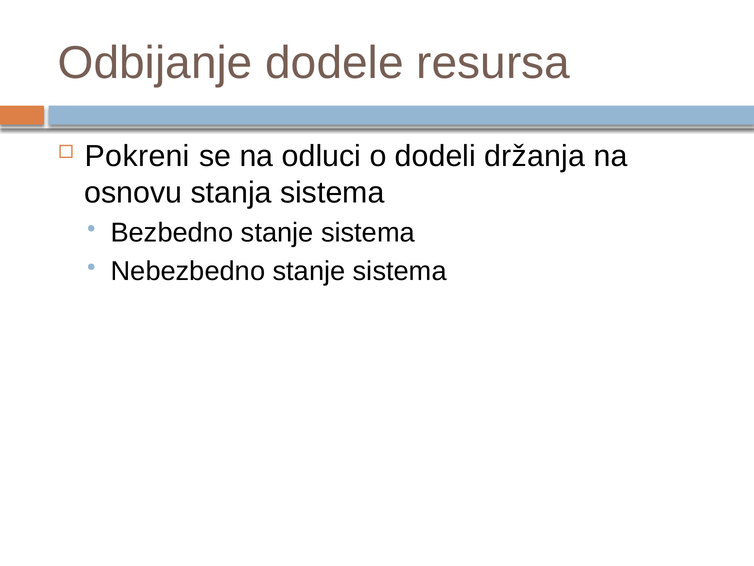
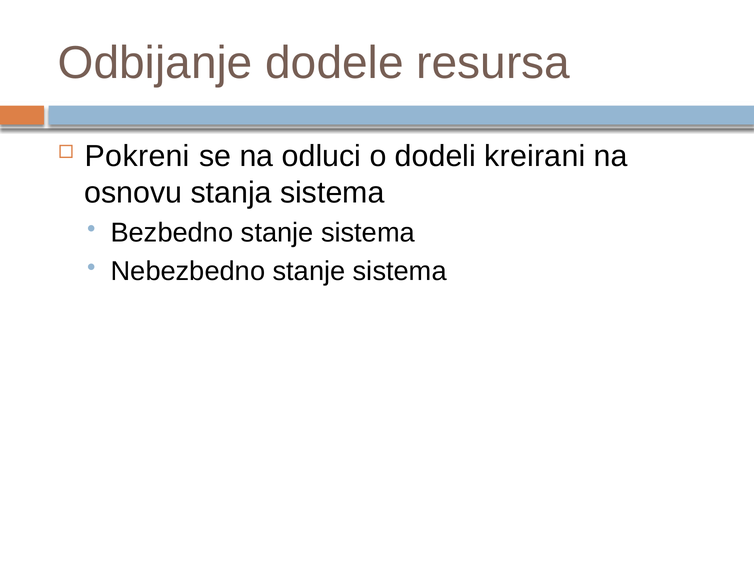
držanja: držanja -> kreirani (535, 156)
